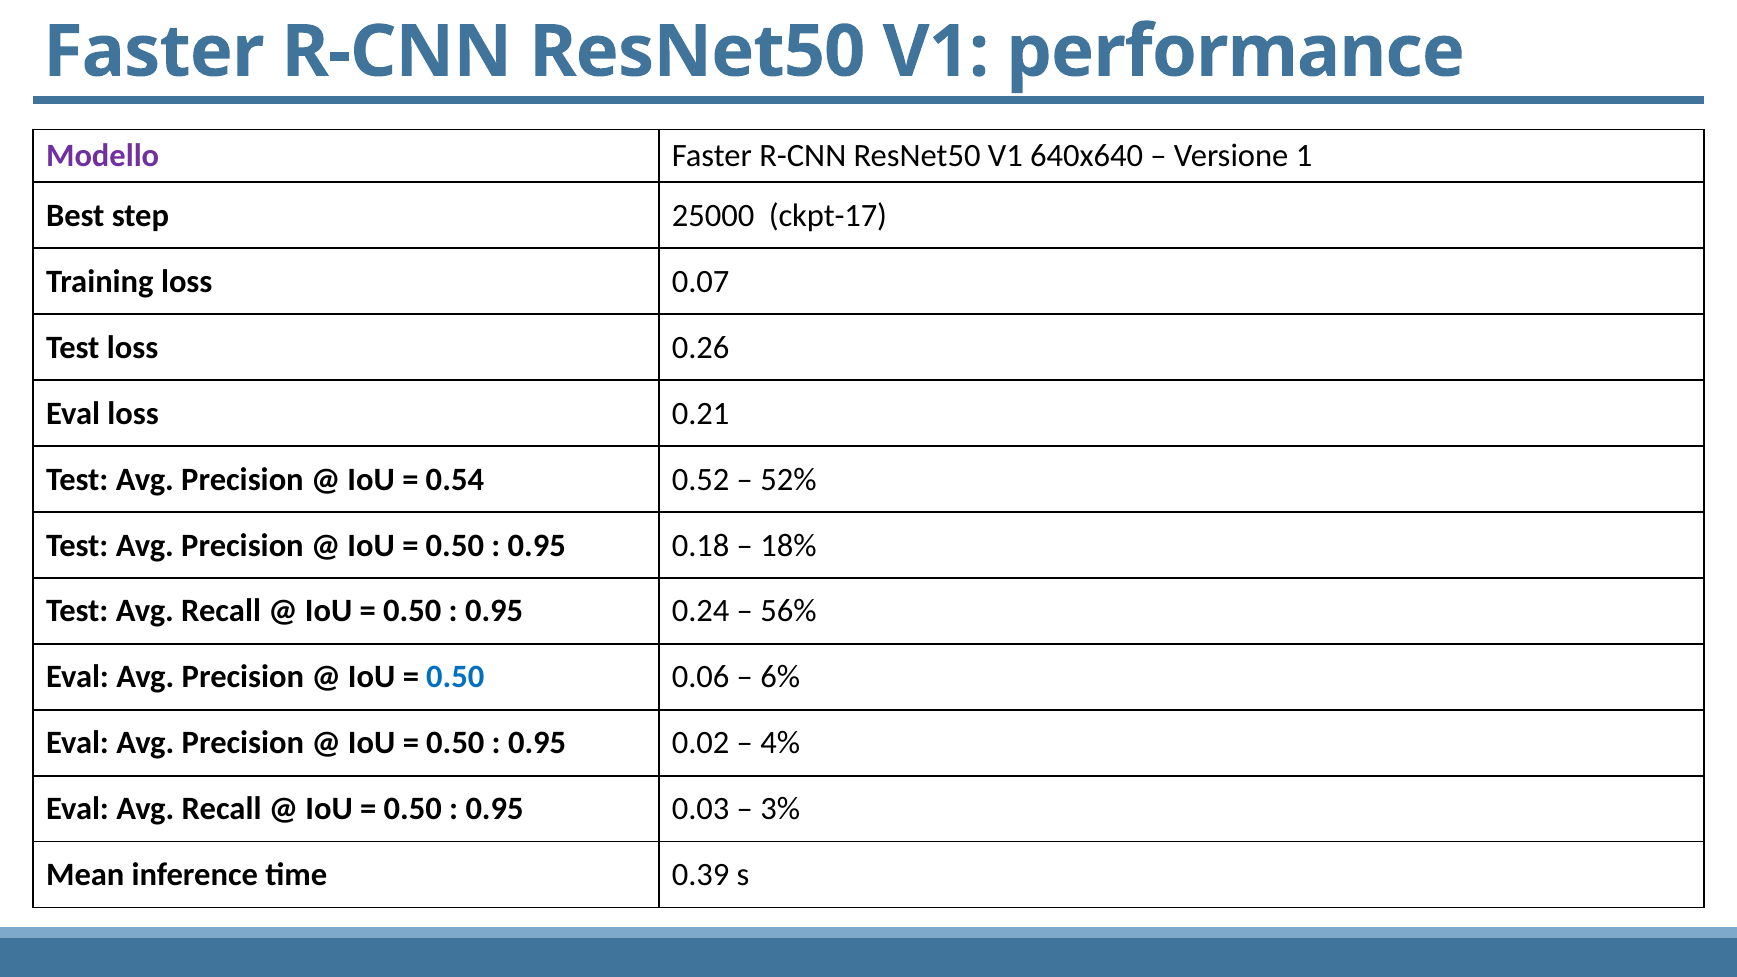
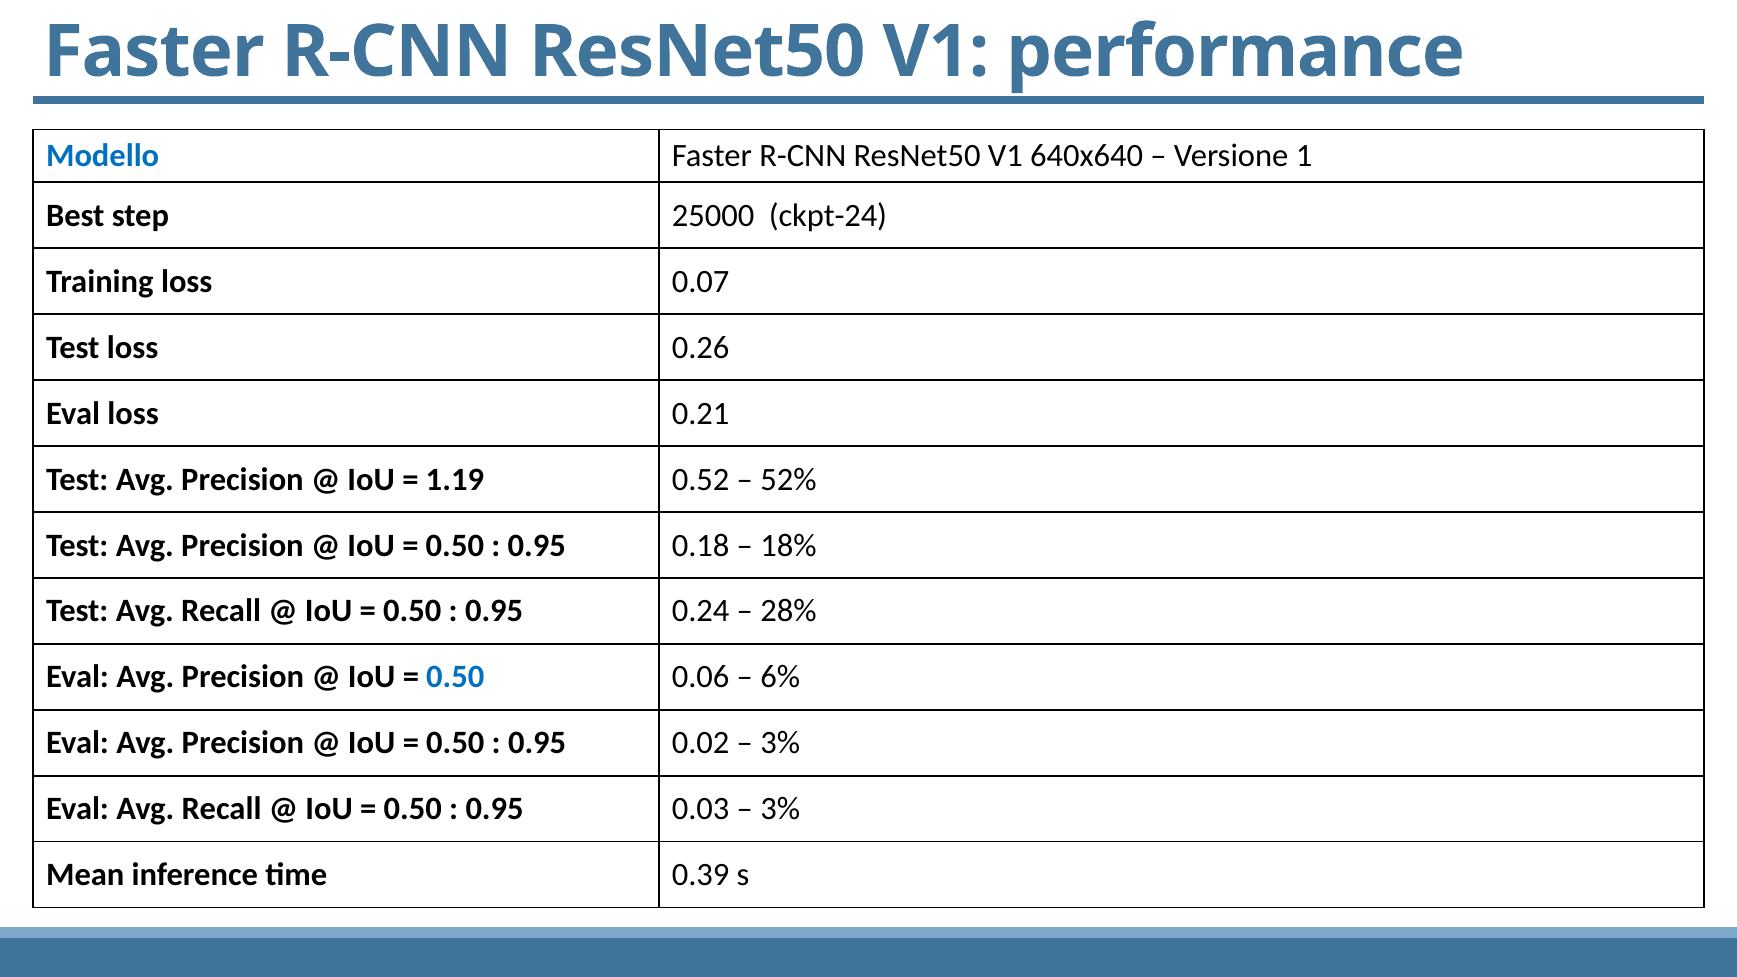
Modello colour: purple -> blue (103, 156)
ckpt-17: ckpt-17 -> ckpt-24 (828, 216)
0.54: 0.54 -> 1.19 (455, 479)
56%: 56% -> 28% (788, 611)
4%: 4% -> 3% (780, 743)
